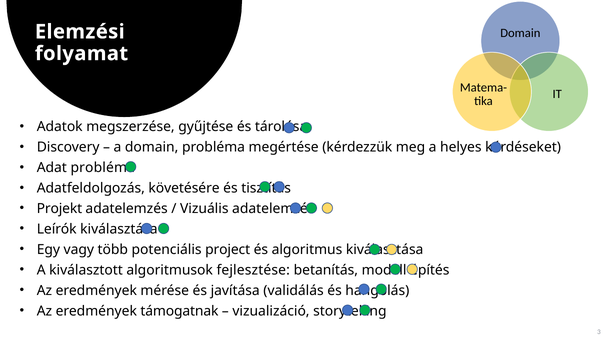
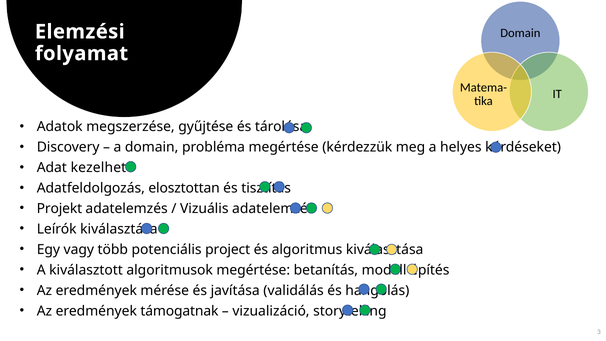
Adat probléma: probléma -> kezelhető (103, 168)
követésére: követésére -> elosztottan (184, 188)
algoritmusok fejlesztése: fejlesztése -> megértése (253, 270)
